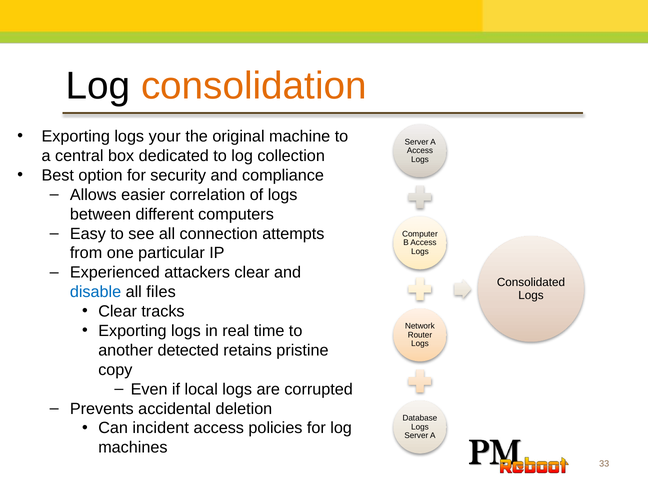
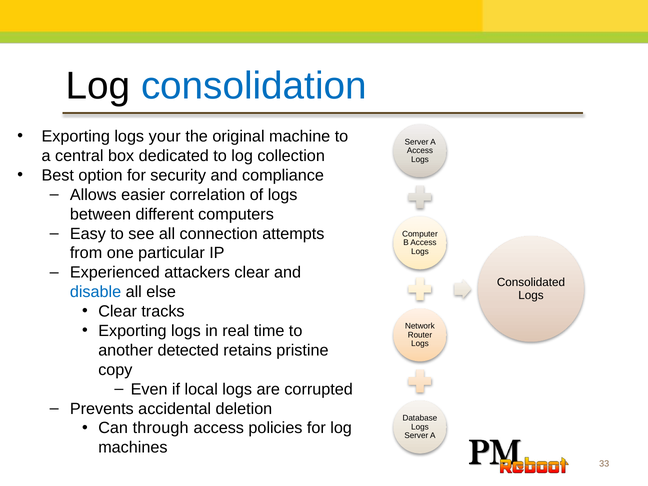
consolidation colour: orange -> blue (254, 86)
files: files -> else (161, 292)
incident: incident -> through (161, 428)
